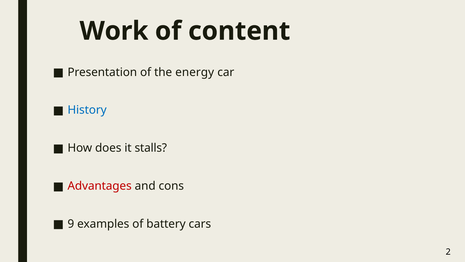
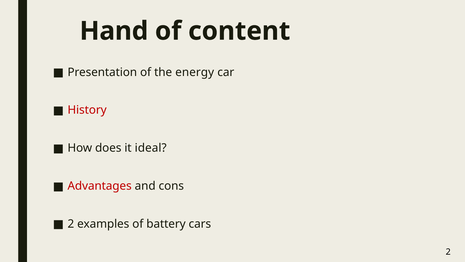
Work: Work -> Hand (114, 31)
History colour: blue -> red (87, 110)
stalls: stalls -> ideal (151, 148)
9: 9 -> 2 (71, 224)
